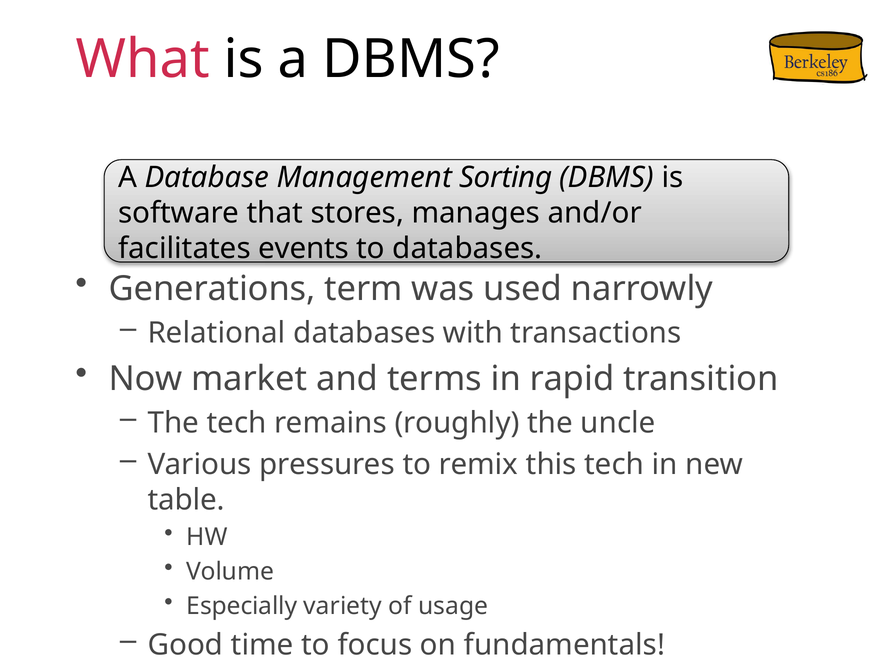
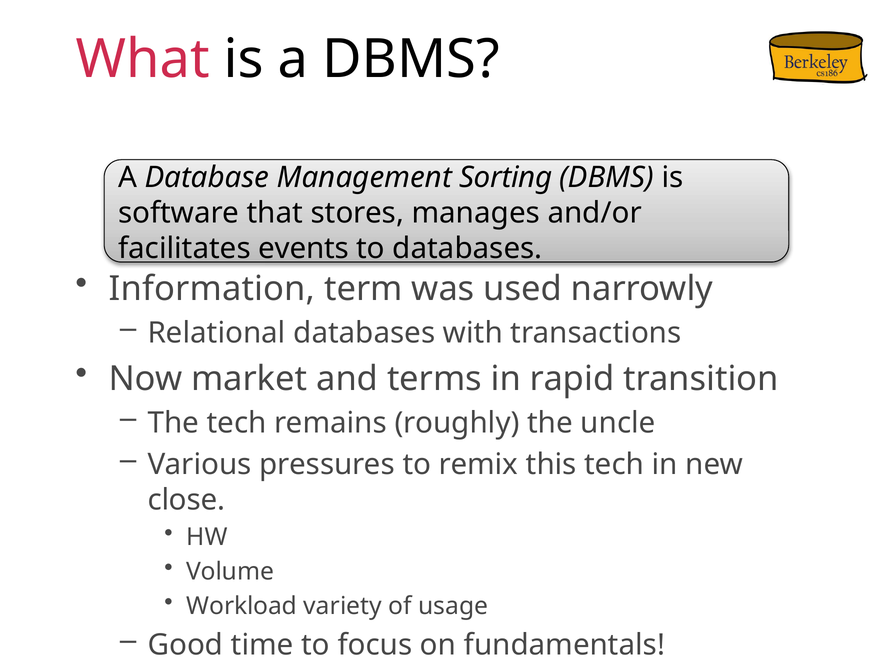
Generations: Generations -> Information (212, 289)
table: table -> close (186, 500)
Especially: Especially -> Workload (242, 606)
